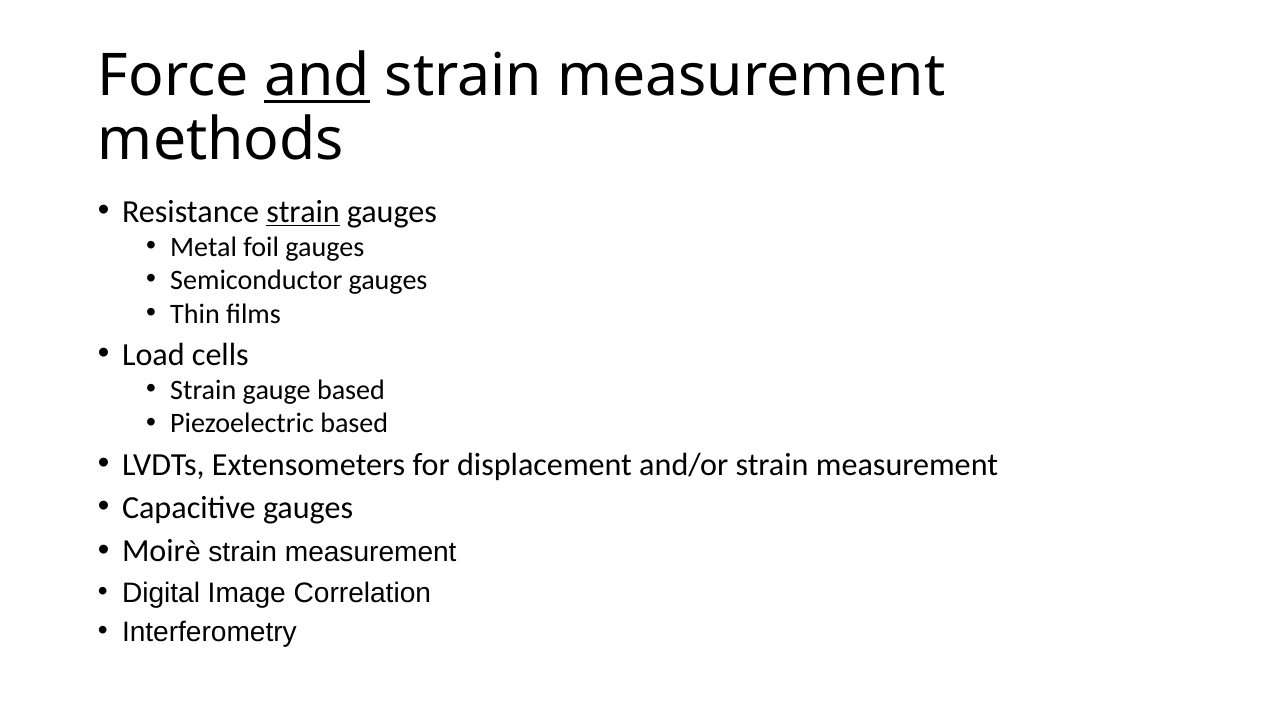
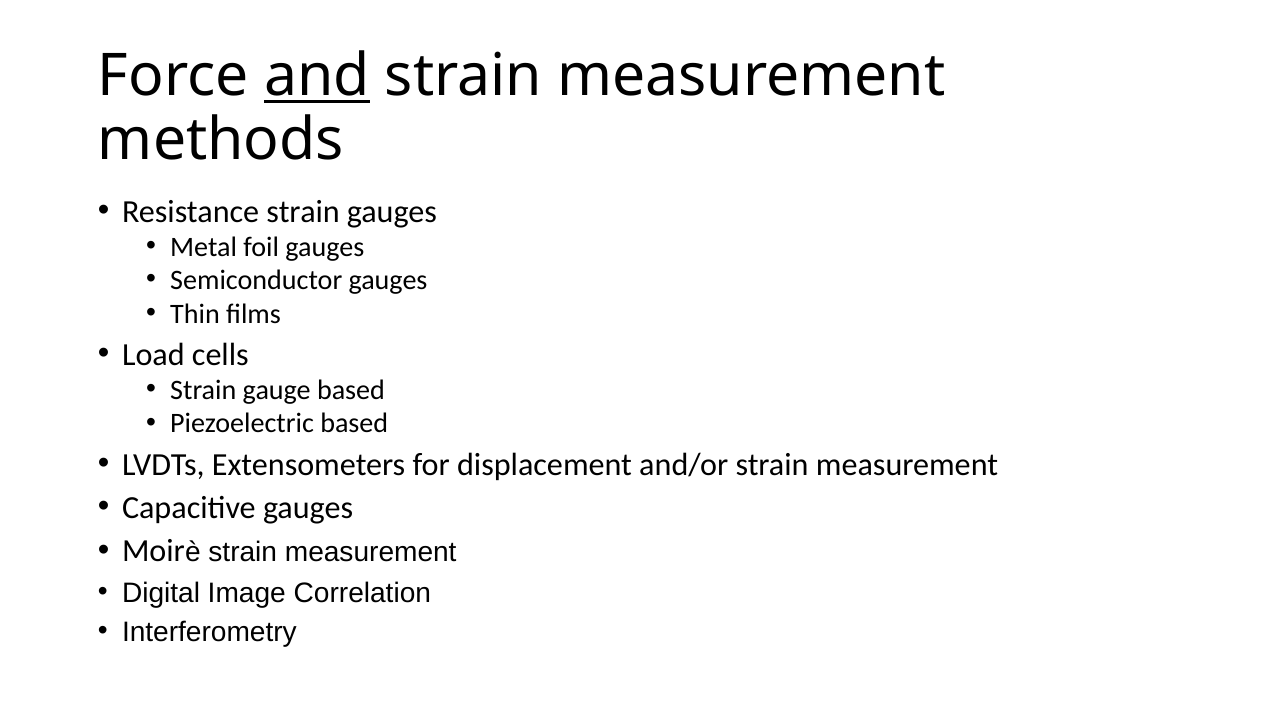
strain underline: present -> none (303, 212)
